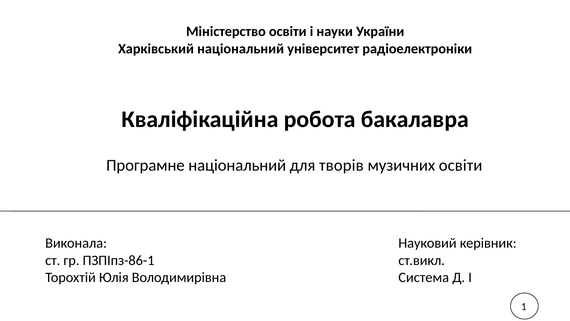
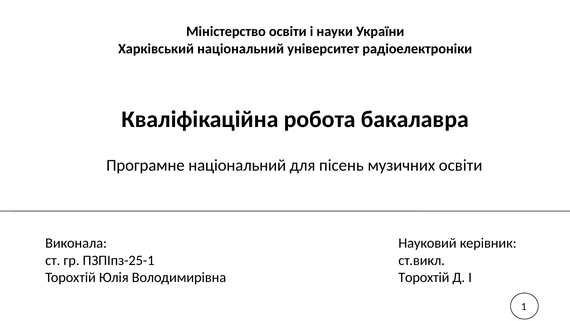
творів: творів -> пісень (341, 165)
ПЗПІпз-86-1: ПЗПІпз-86-1 -> ПЗПІпз-25-1 (119, 260)
Система: Система -> Торохтій (424, 277)
